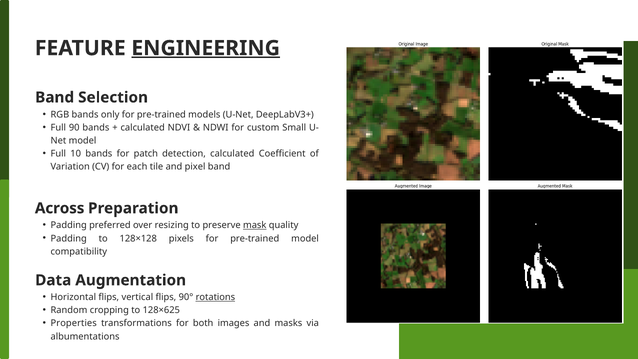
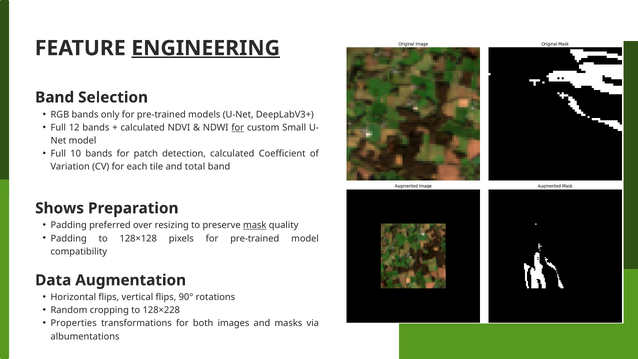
90: 90 -> 12 (74, 128)
for underline: none -> present (238, 128)
pixel: pixel -> total (195, 167)
Across: Across -> Shows (60, 208)
rotations underline: present -> none (215, 297)
128×625: 128×625 -> 128×228 (161, 310)
